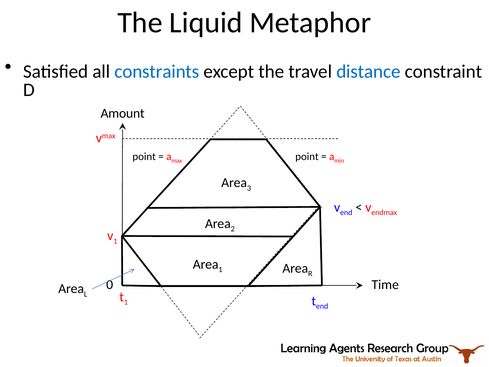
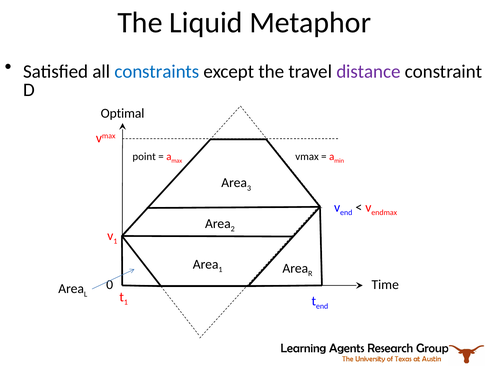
distance colour: blue -> purple (369, 71)
Amount: Amount -> Optimal (123, 113)
point: point -> vmax (307, 156)
